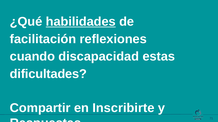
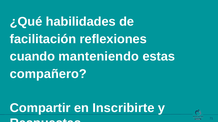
habilidades underline: present -> none (81, 22)
discapacidad: discapacidad -> manteniendo (99, 57)
dificultades: dificultades -> compañero (48, 74)
